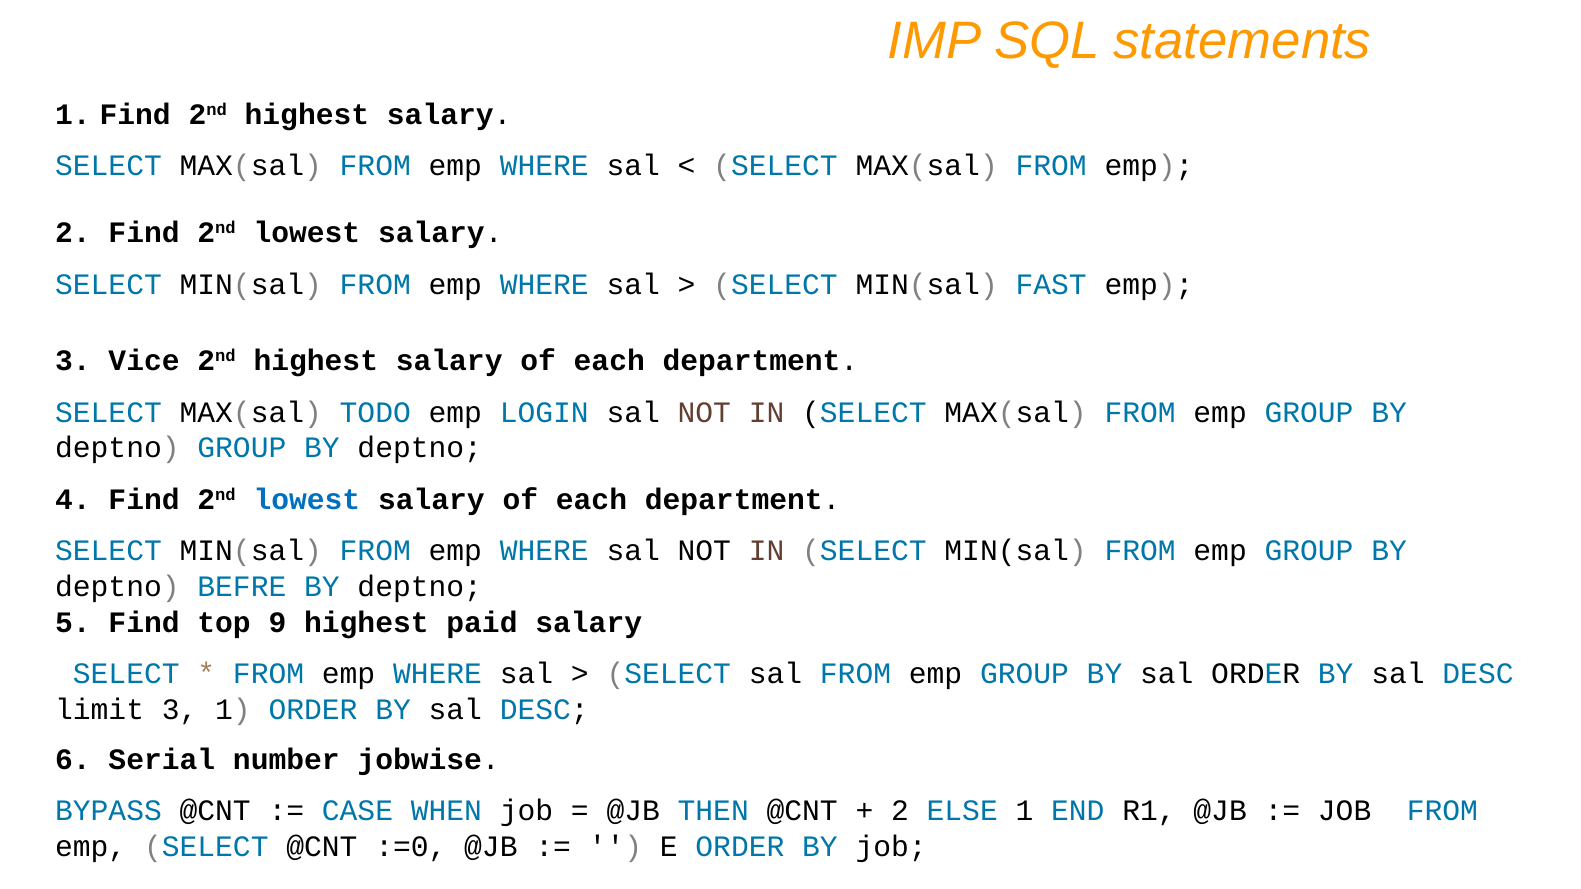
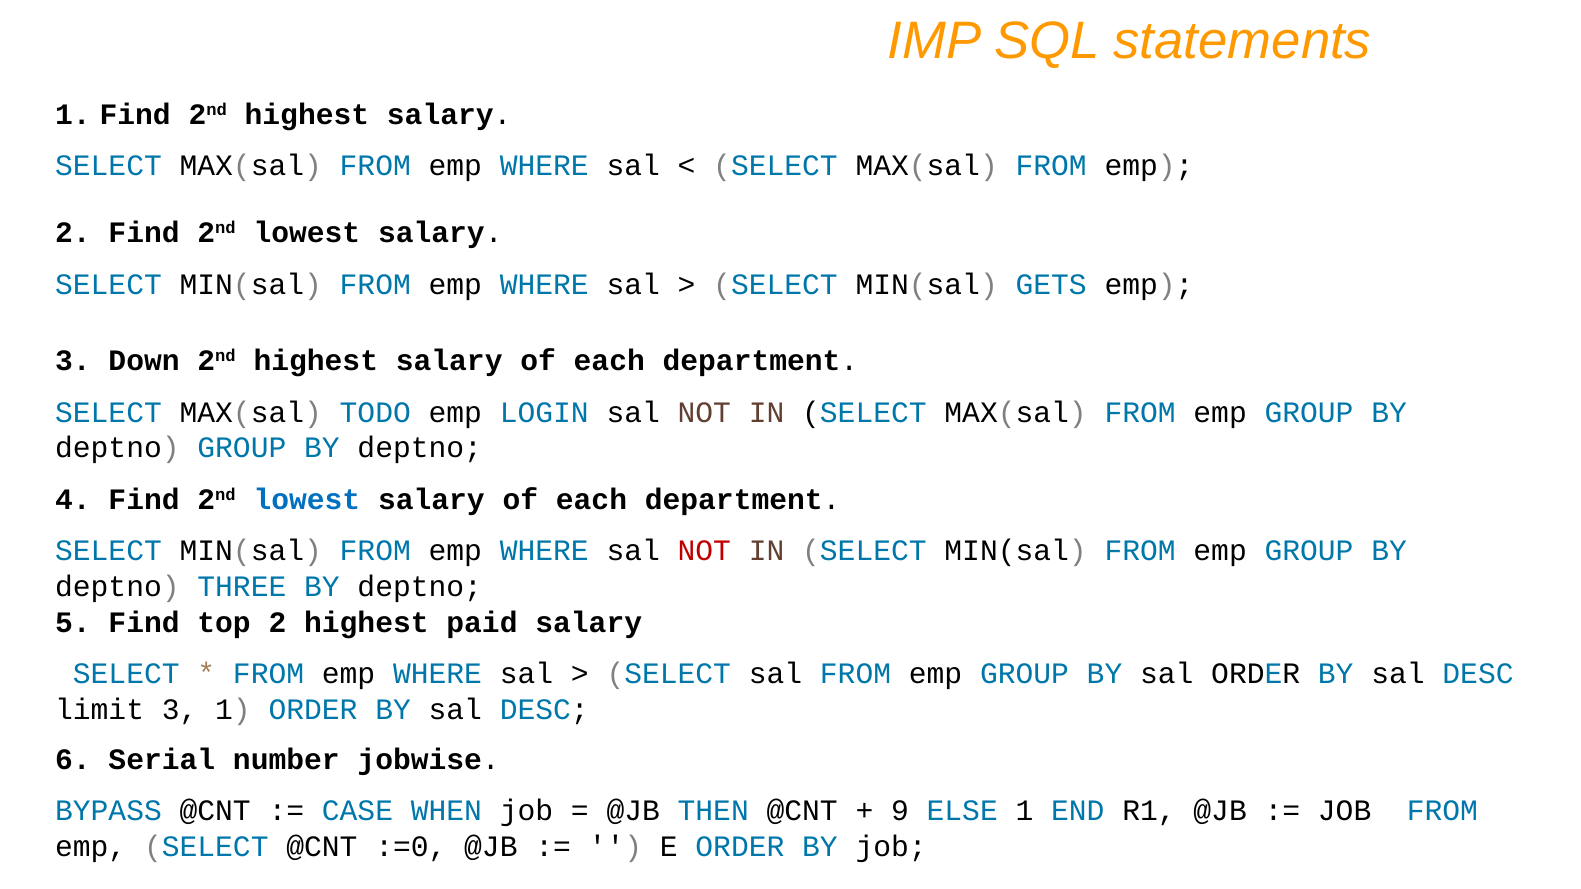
FAST: FAST -> GETS (1051, 285)
Vice: Vice -> Down (144, 361)
NOT colour: black -> red (704, 551)
BEFRE: BEFRE -> THREE (242, 586)
top 9: 9 -> 2 (277, 623)
2: 2 -> 9 (900, 811)
